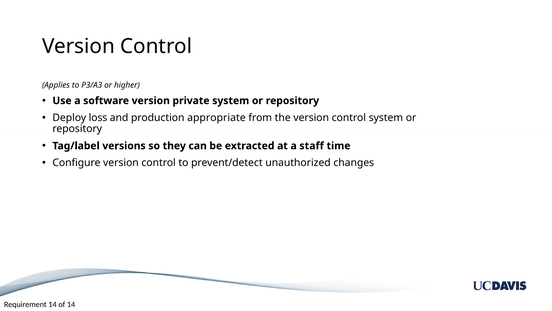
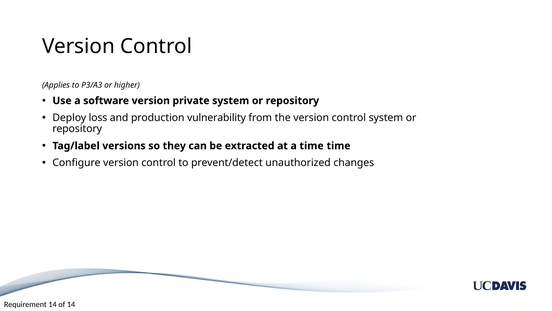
appropriate: appropriate -> vulnerability (217, 117)
a staff: staff -> time (312, 146)
